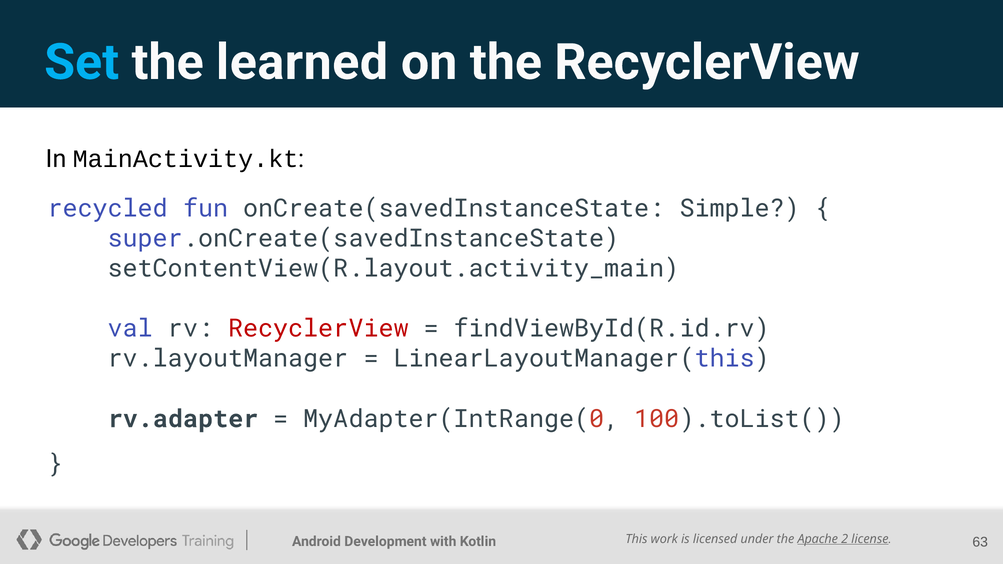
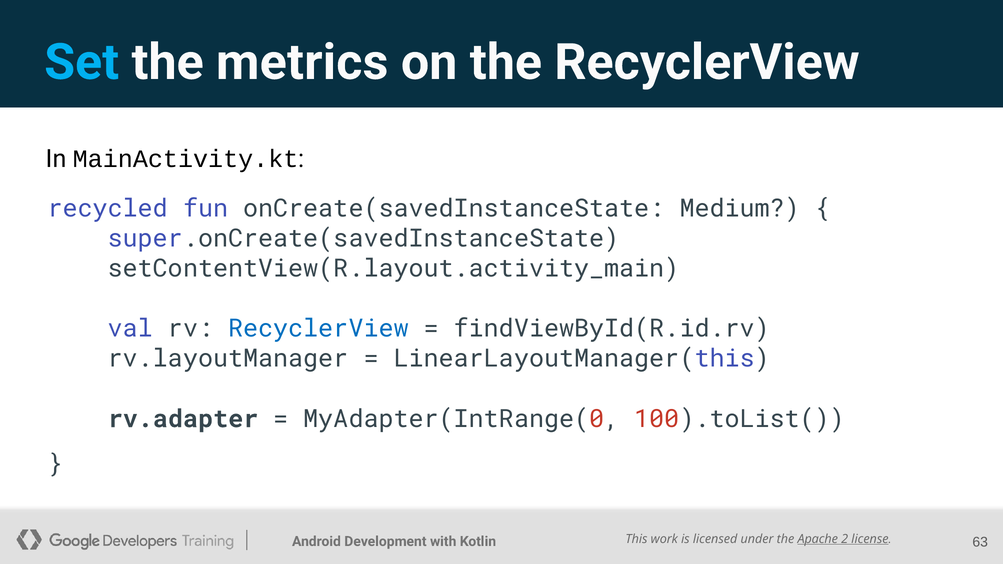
learned: learned -> metrics (302, 62)
Simple: Simple -> Medium (740, 208)
RecyclerView colour: red -> blue (318, 329)
